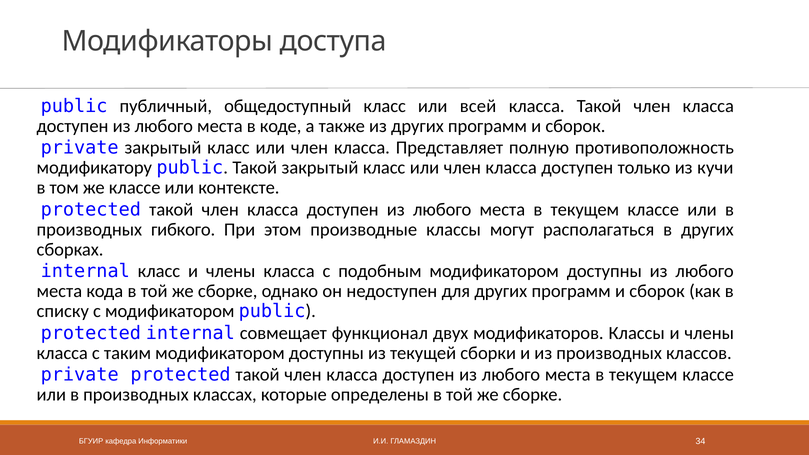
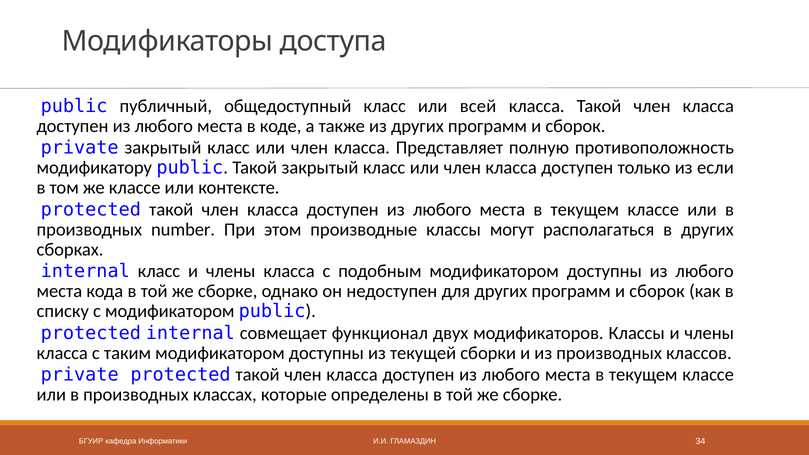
кучи: кучи -> если (715, 168)
гибкого: гибкого -> number (183, 229)
